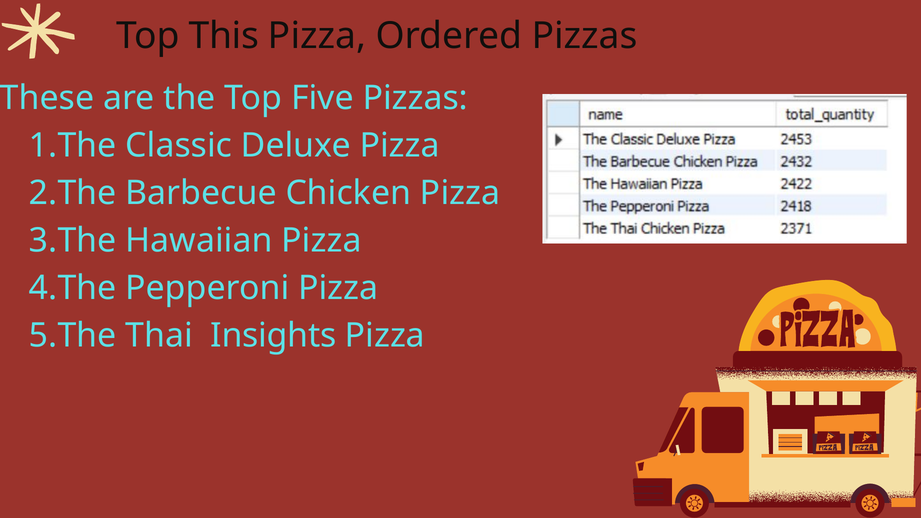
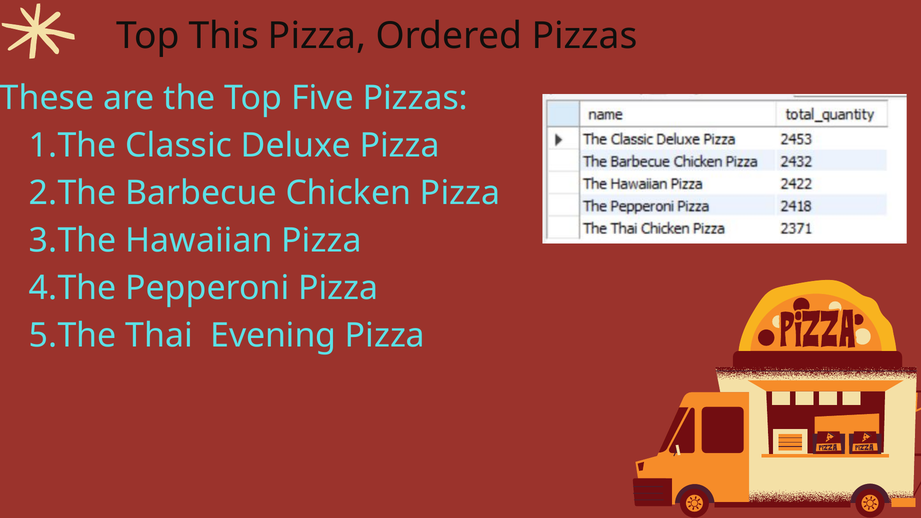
Insights: Insights -> Evening (273, 335)
